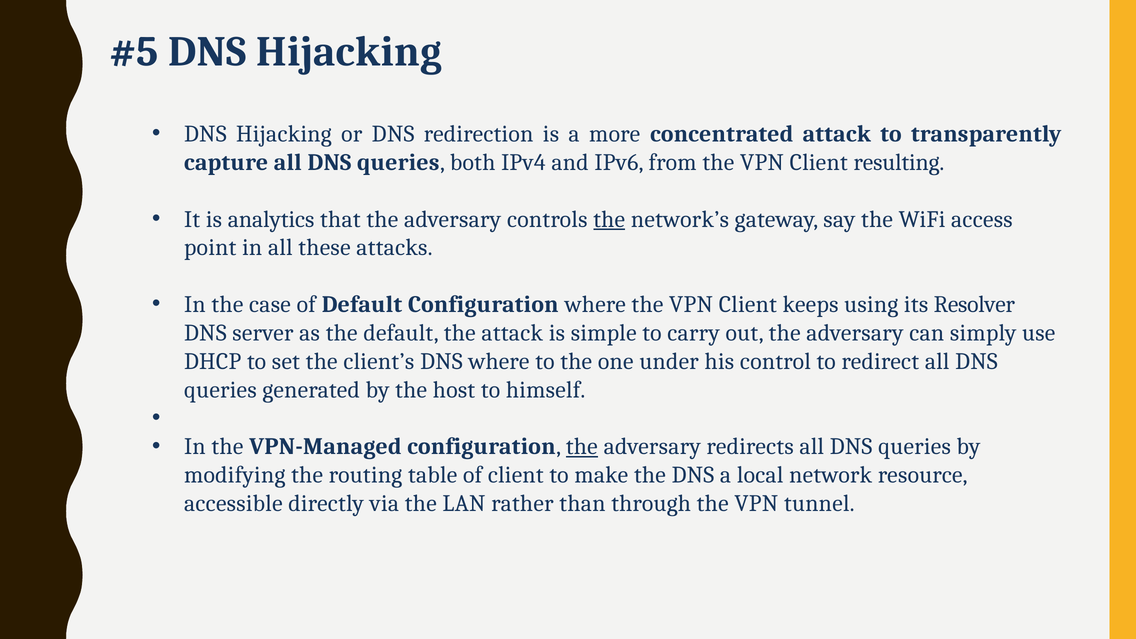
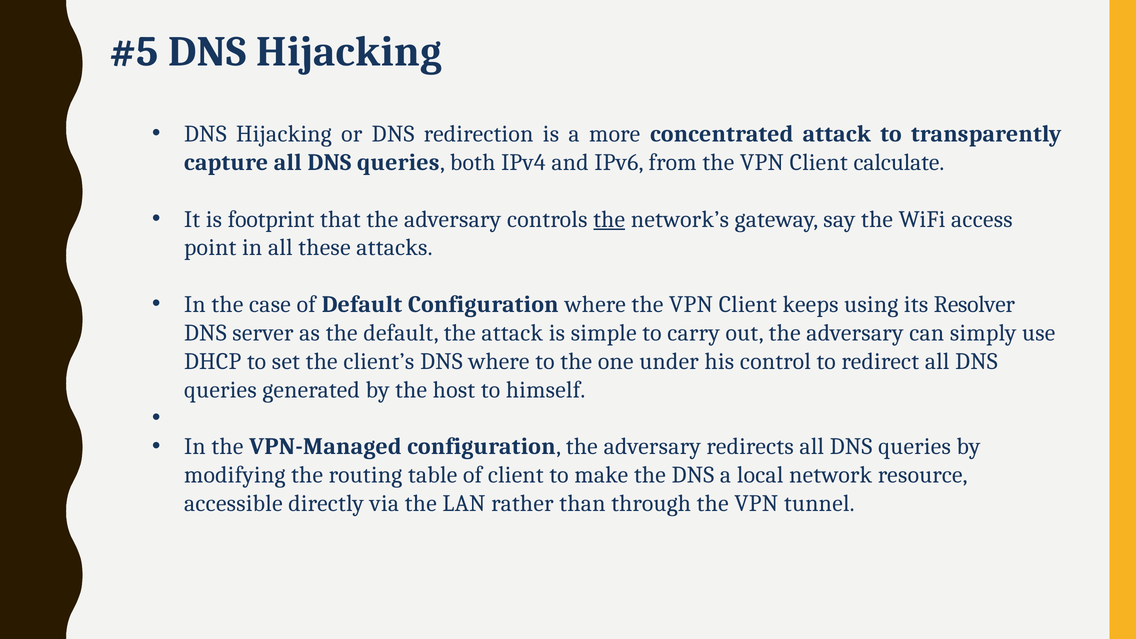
resulting: resulting -> calculate (899, 162)
analytics: analytics -> footprint (271, 219)
the underline: present -> none (582, 447)
